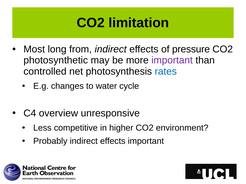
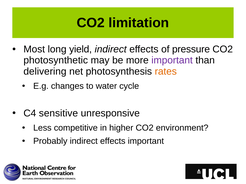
from: from -> yield (81, 49)
controlled: controlled -> delivering (45, 72)
rates colour: blue -> orange (166, 72)
overview: overview -> sensitive (58, 113)
